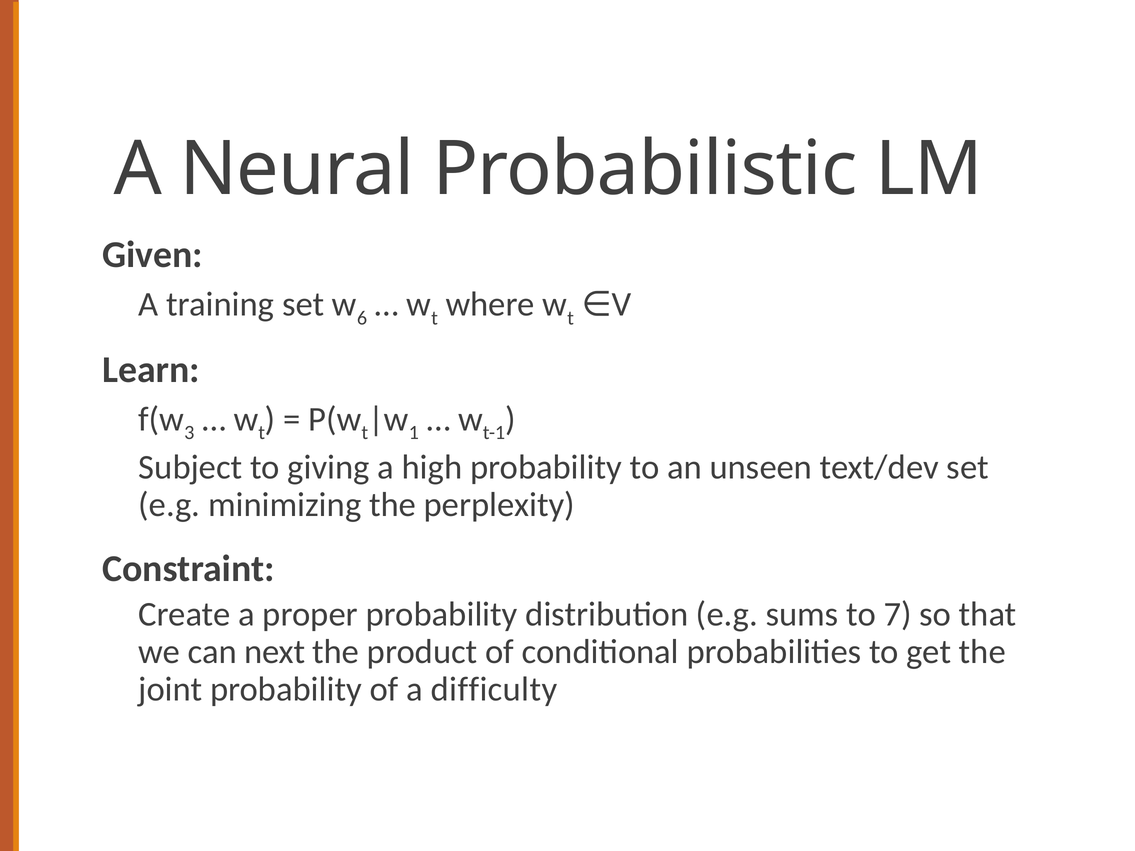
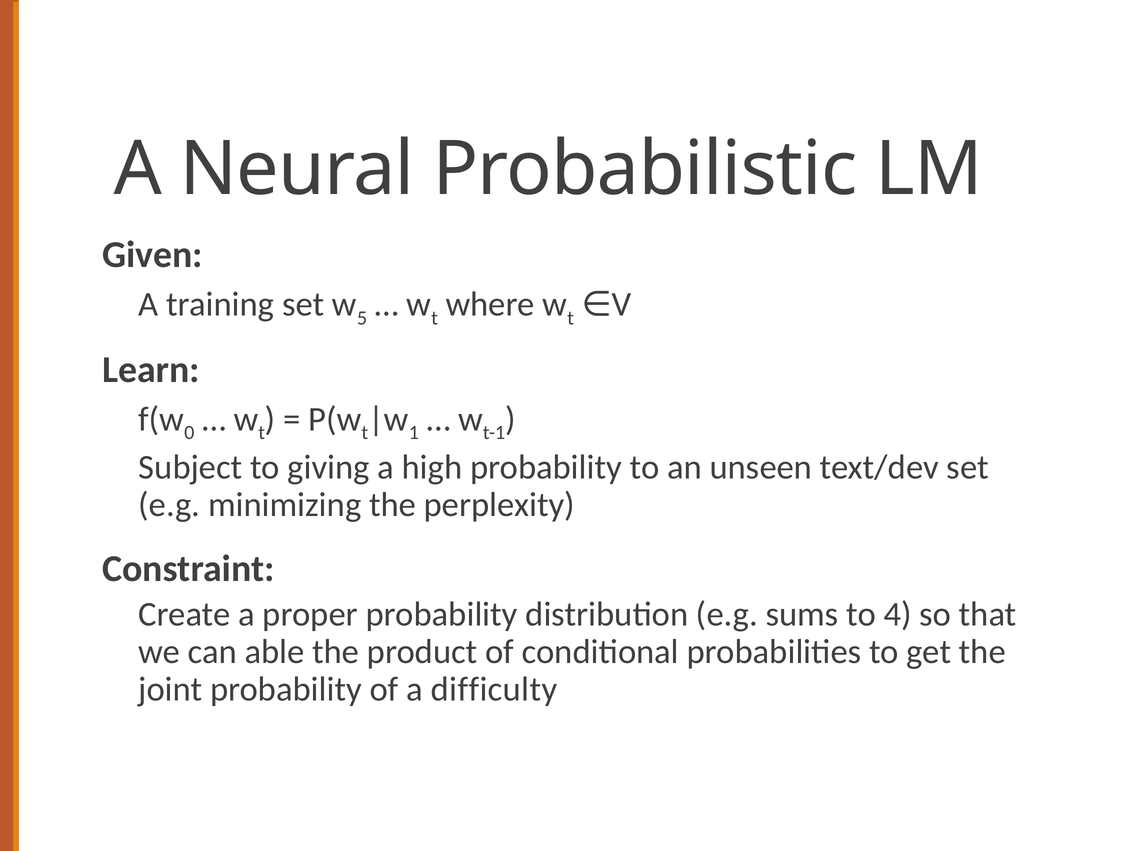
6: 6 -> 5 (362, 318)
3: 3 -> 0 (189, 433)
7: 7 -> 4 (898, 615)
next: next -> able (275, 652)
